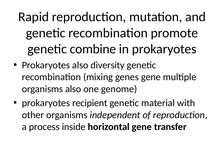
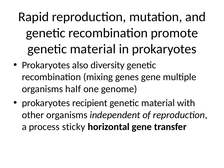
combine: combine -> material (93, 49)
organisms also: also -> half (73, 89)
inside: inside -> sticky (74, 127)
